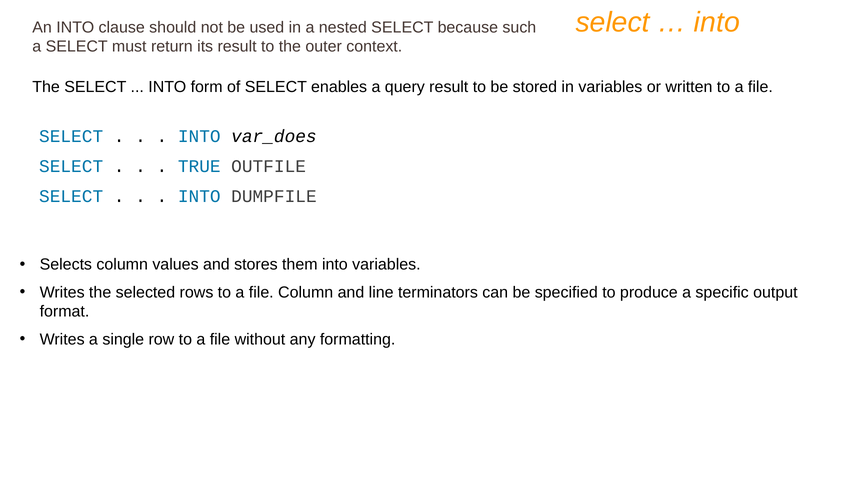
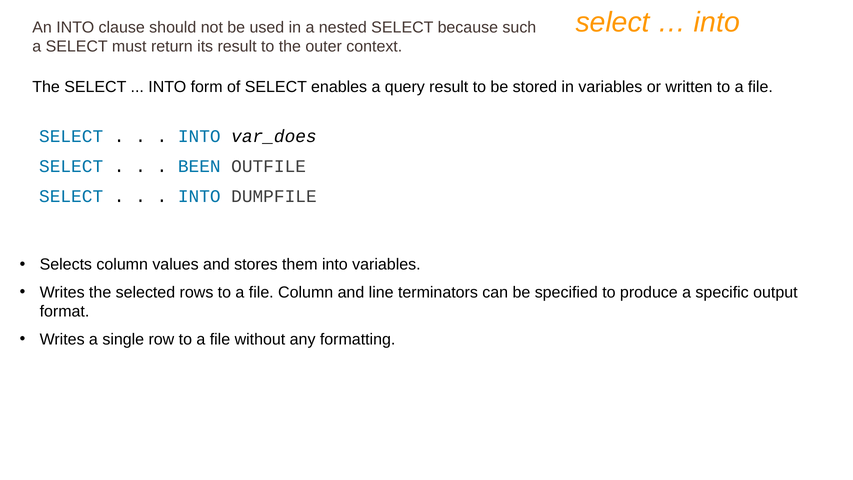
TRUE: TRUE -> BEEN (199, 166)
